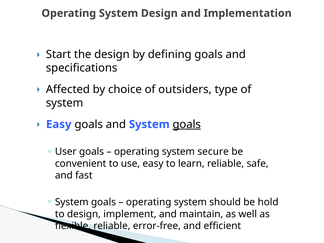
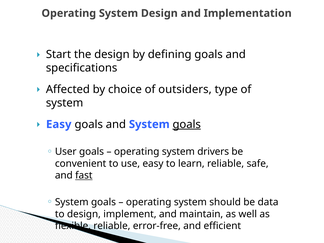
secure: secure -> drivers (213, 152)
fast underline: none -> present (84, 175)
hold: hold -> data (268, 202)
